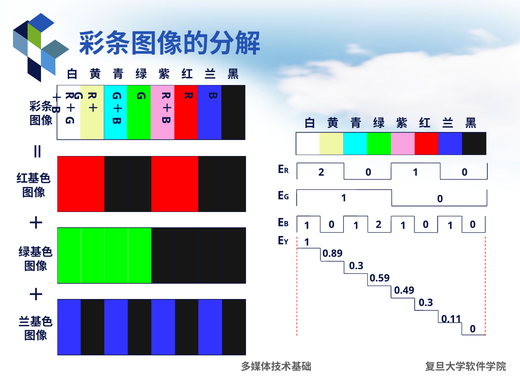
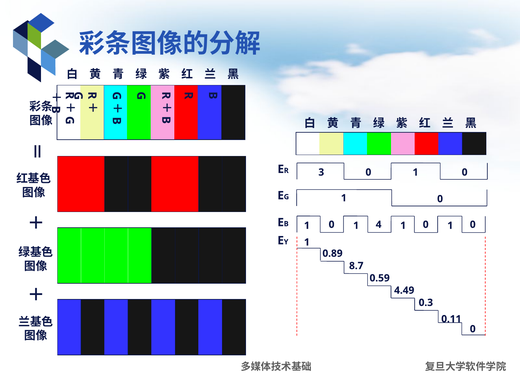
R 2: 2 -> 3 (321, 172)
B 2: 2 -> 4 (379, 225)
0.3: 0.3 -> 8.7 (356, 266)
0.49: 0.49 -> 4.49 (404, 290)
